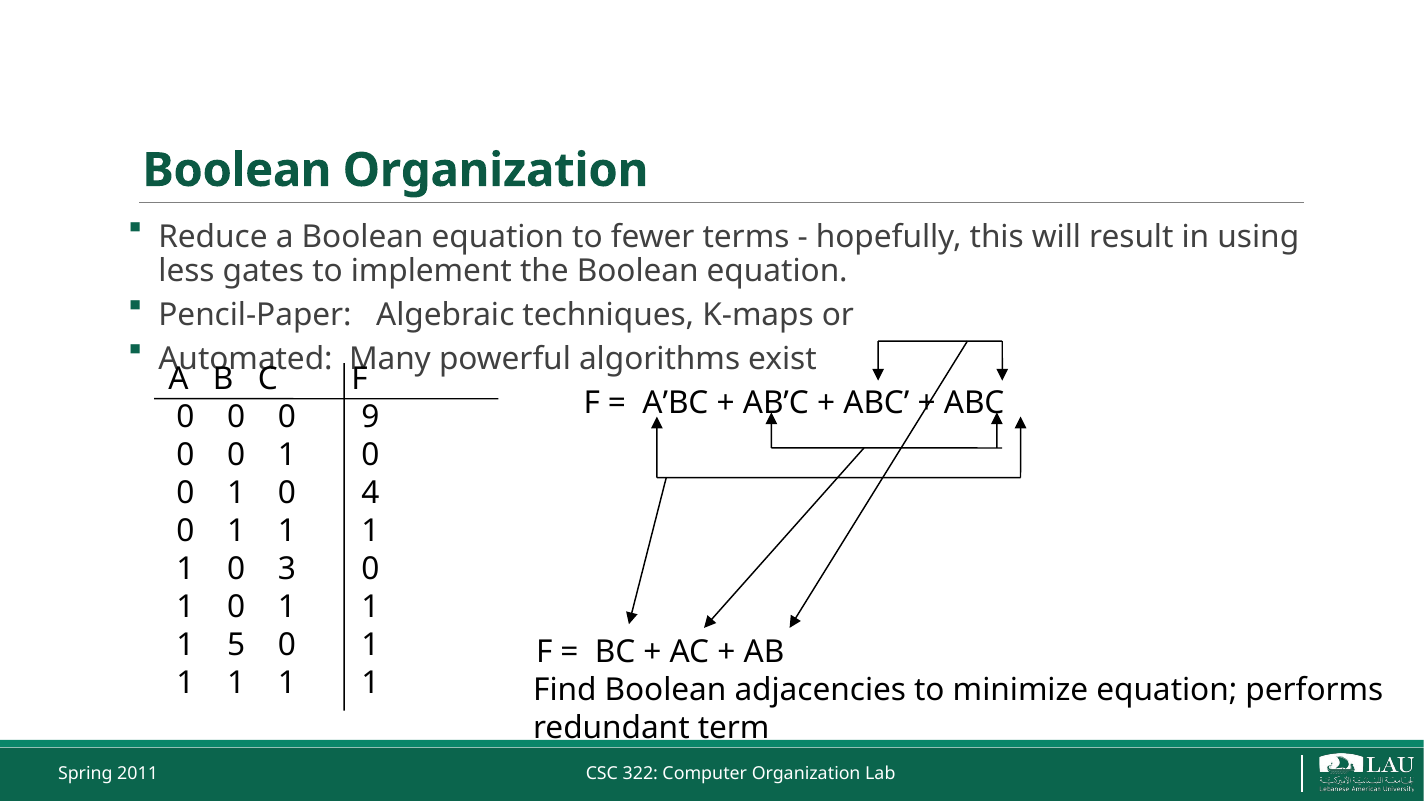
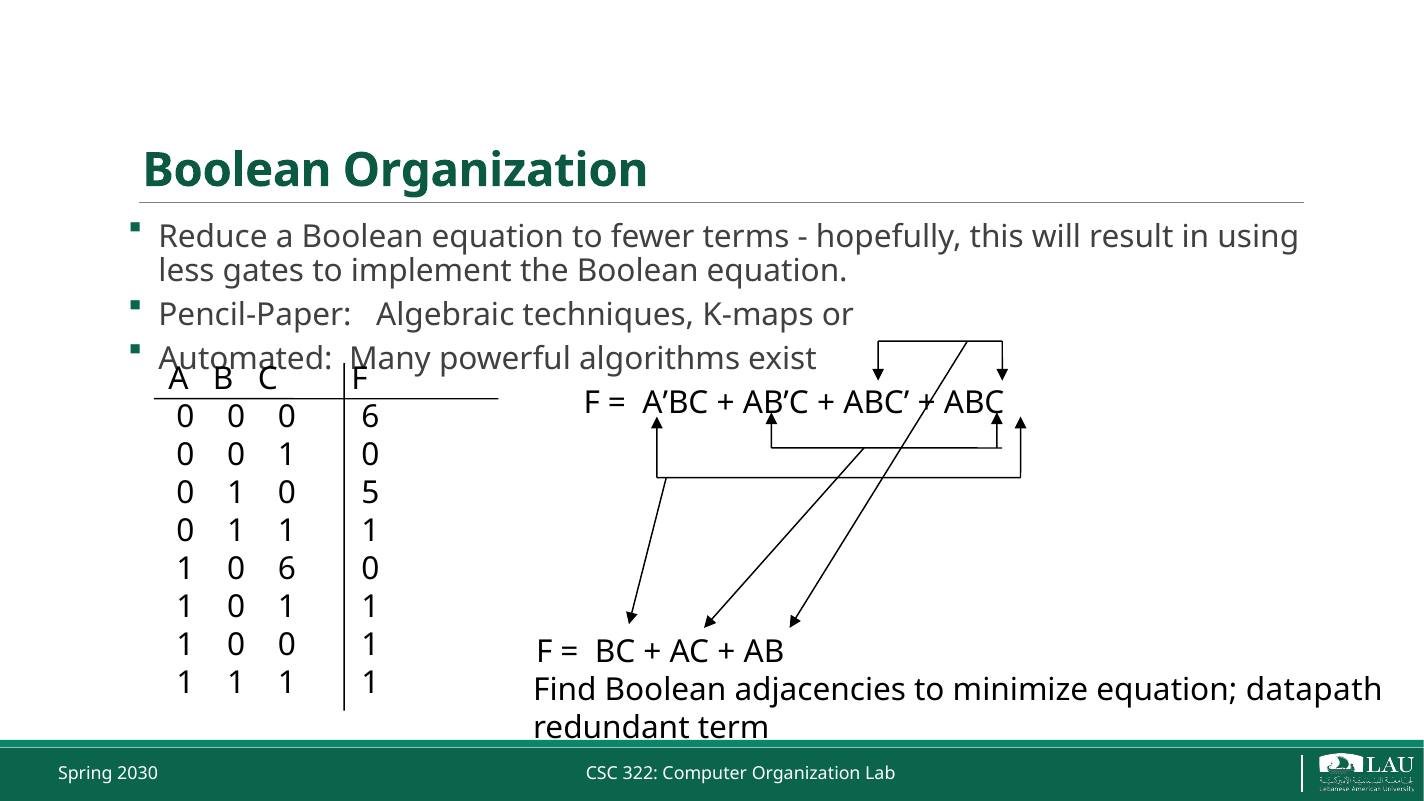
0 0 9: 9 -> 6 (370, 417)
4: 4 -> 5 (370, 493)
1 0 3: 3 -> 6 (287, 569)
5: 5 -> 0 (236, 645)
performs: performs -> datapath (1314, 690)
2011: 2011 -> 2030 (138, 773)
